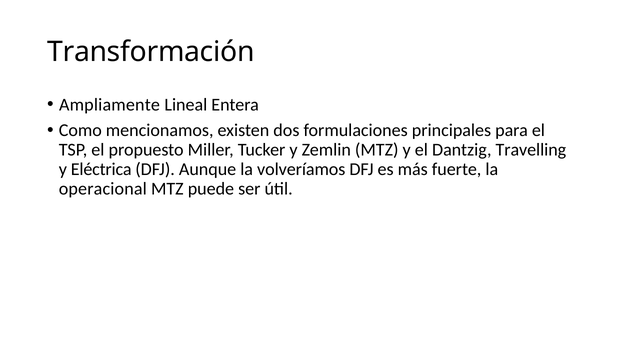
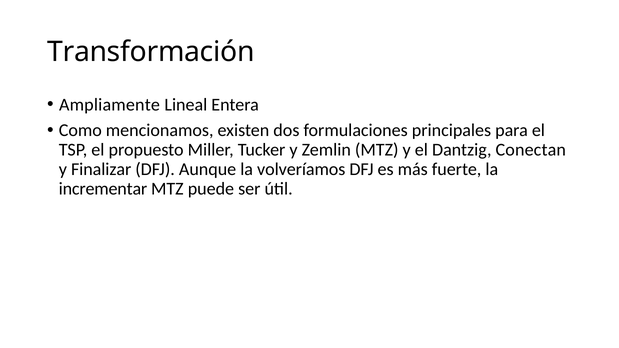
Travelling: Travelling -> Conectan (531, 150)
Eléctrica: Eléctrica -> Finalizar (101, 170)
operacional: operacional -> incrementar (103, 189)
